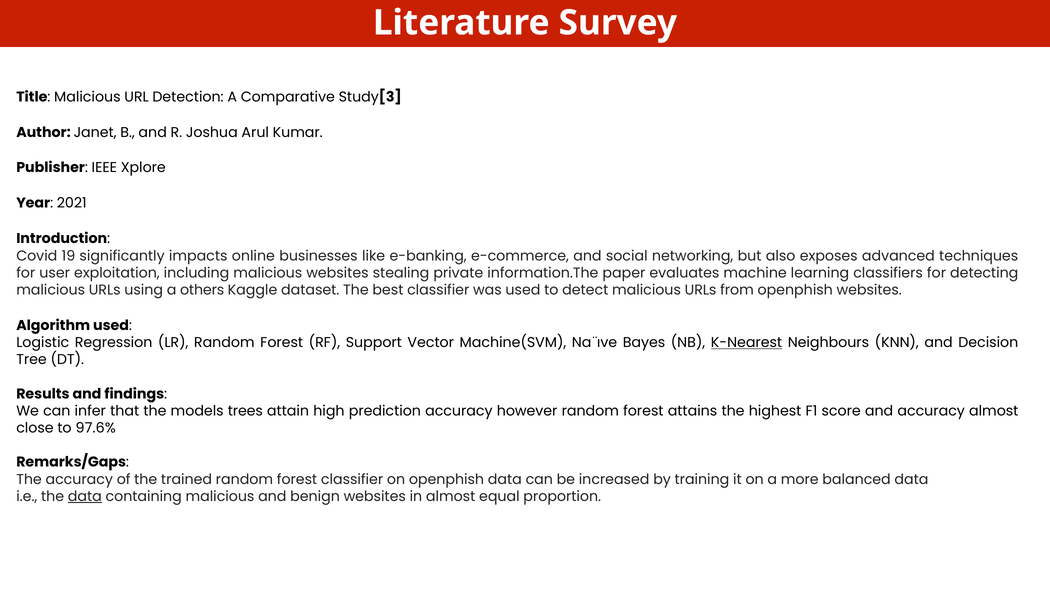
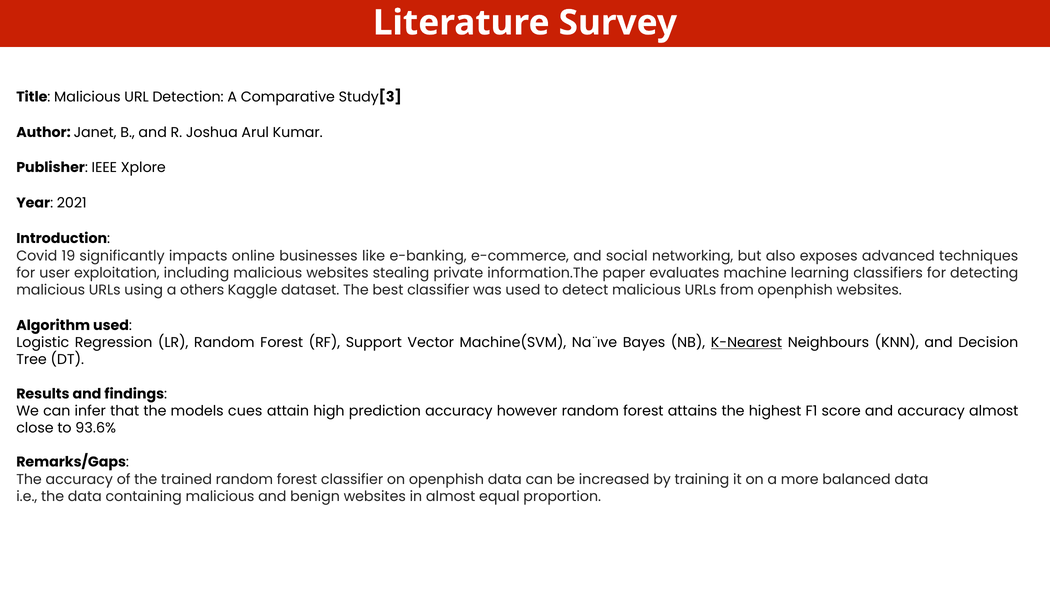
trees: trees -> cues (245, 411)
97.6%: 97.6% -> 93.6% (96, 428)
data underline: present -> none (85, 496)
